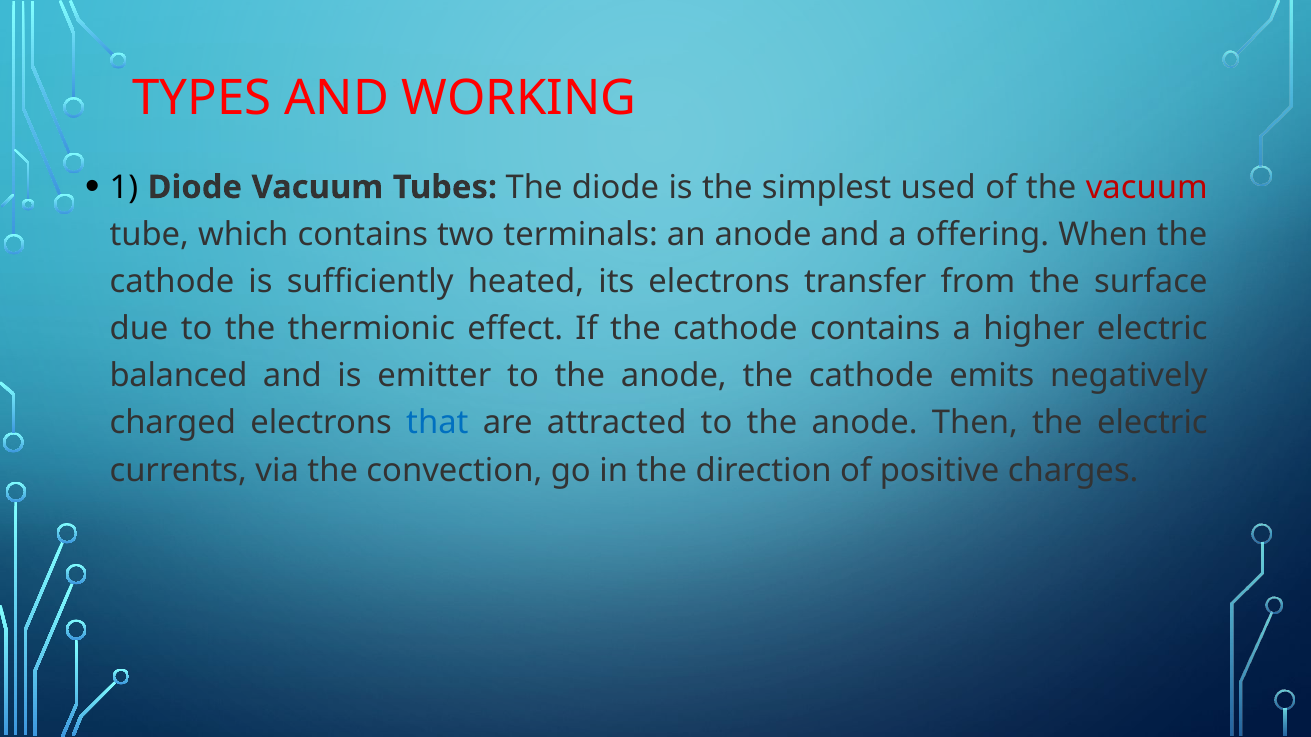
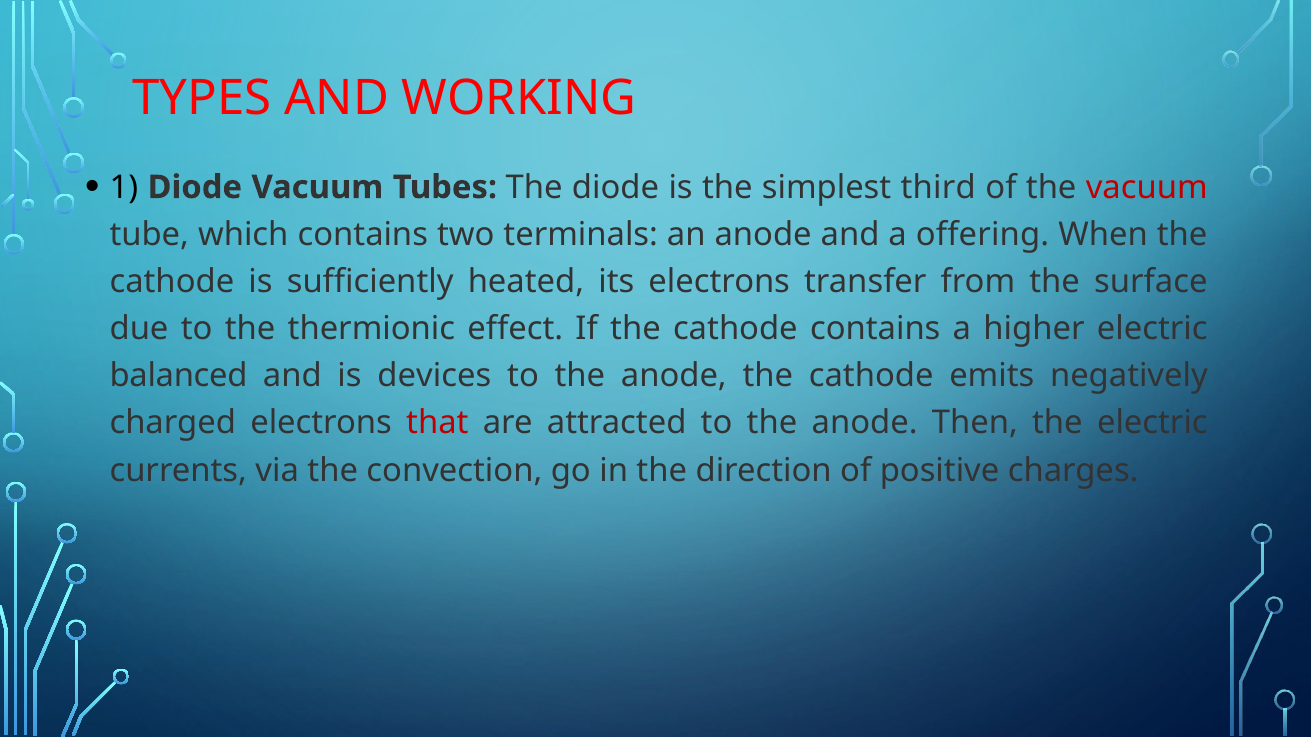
used: used -> third (938, 187)
emitter: emitter -> devices (434, 376)
that colour: blue -> red (437, 423)
